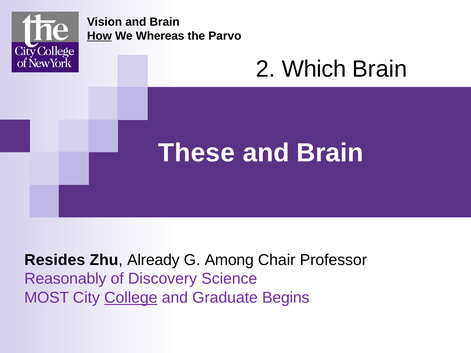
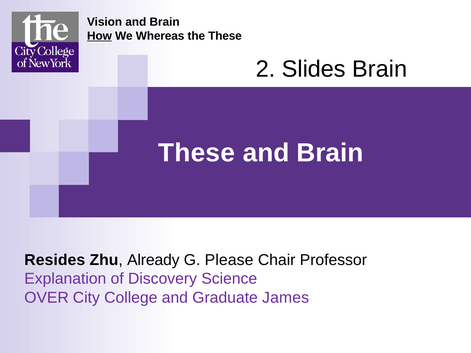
the Parvo: Parvo -> These (225, 36)
Which: Which -> Slides (314, 69)
Among: Among -> Please (229, 260)
Reasonably: Reasonably -> Explanation (65, 279)
MOST: MOST -> OVER (47, 298)
College underline: present -> none (131, 298)
Begins: Begins -> James (286, 298)
